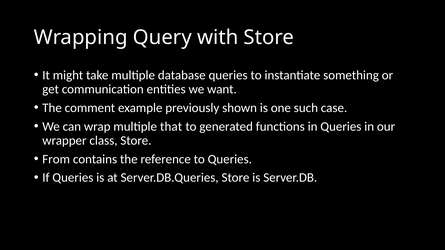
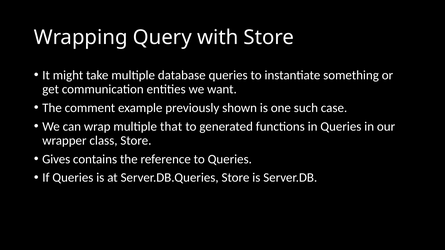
From: From -> Gives (56, 159)
